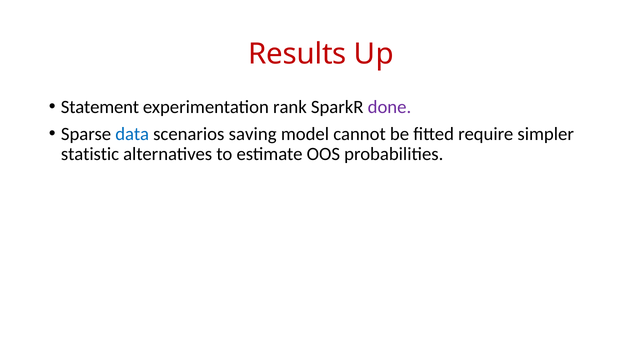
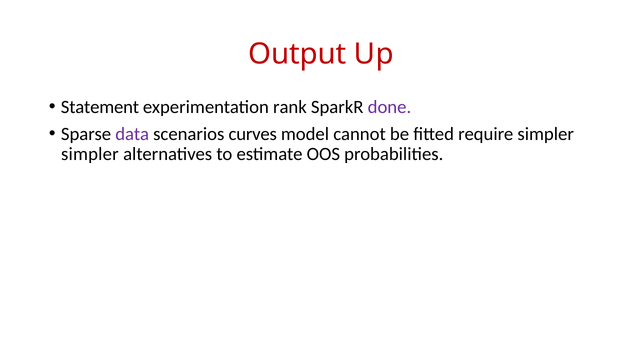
Results: Results -> Output (297, 54)
data colour: blue -> purple (132, 134)
saving: saving -> curves (253, 134)
statistic: statistic -> simpler (90, 154)
